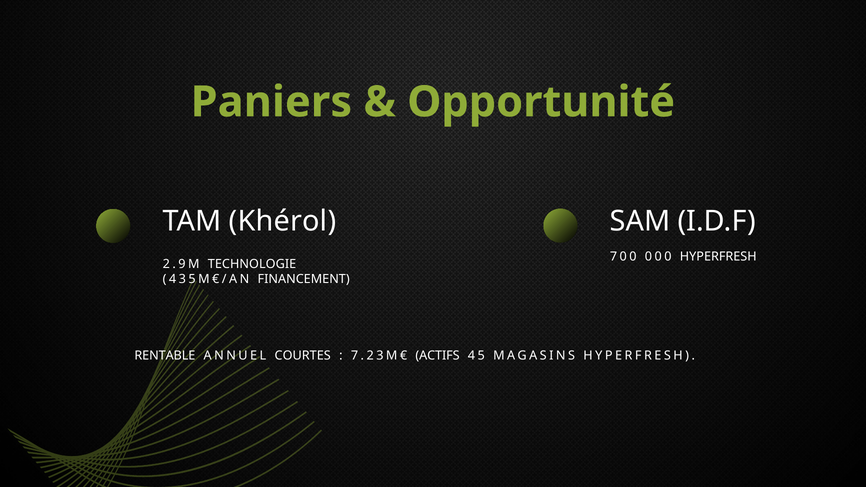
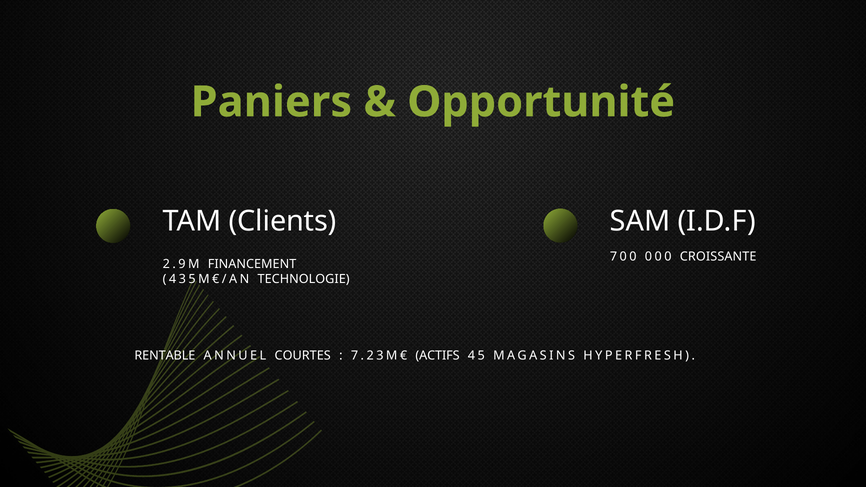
Khérol: Khérol -> Clients (283, 221)
000 HYPERFRESH: HYPERFRESH -> CROISSANTE (718, 256)
TECHNOLOGIE: TECHNOLOGIE -> FINANCEMENT (252, 264)
FINANCEMENT: FINANCEMENT -> TECHNOLOGIE (304, 279)
